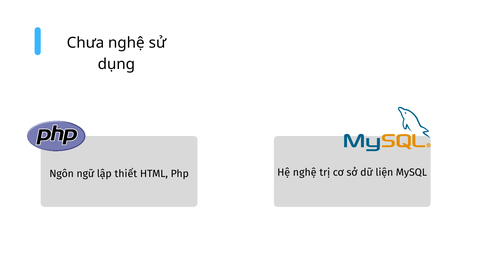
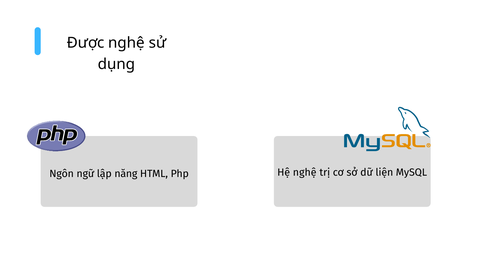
Chưa: Chưa -> Được (86, 43)
thiết: thiết -> năng (126, 174)
